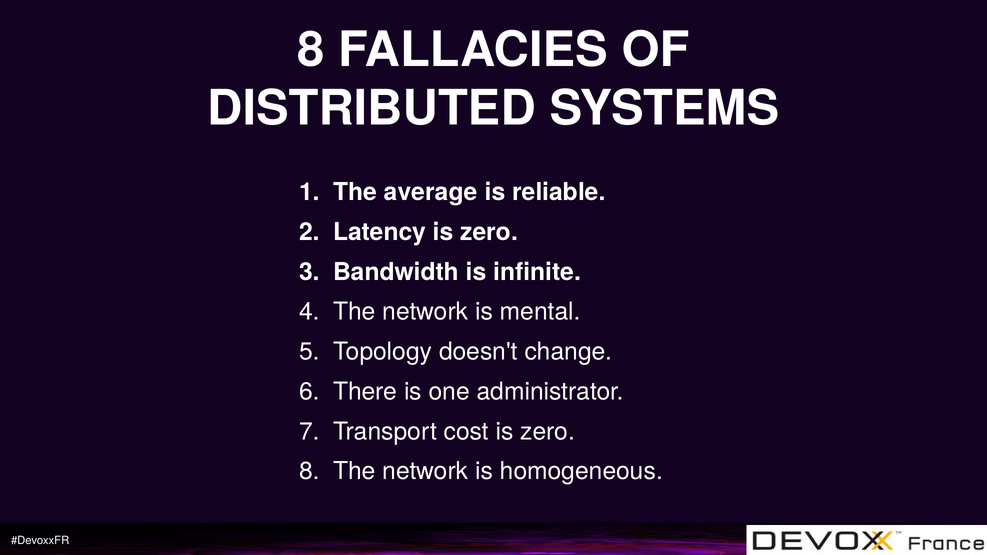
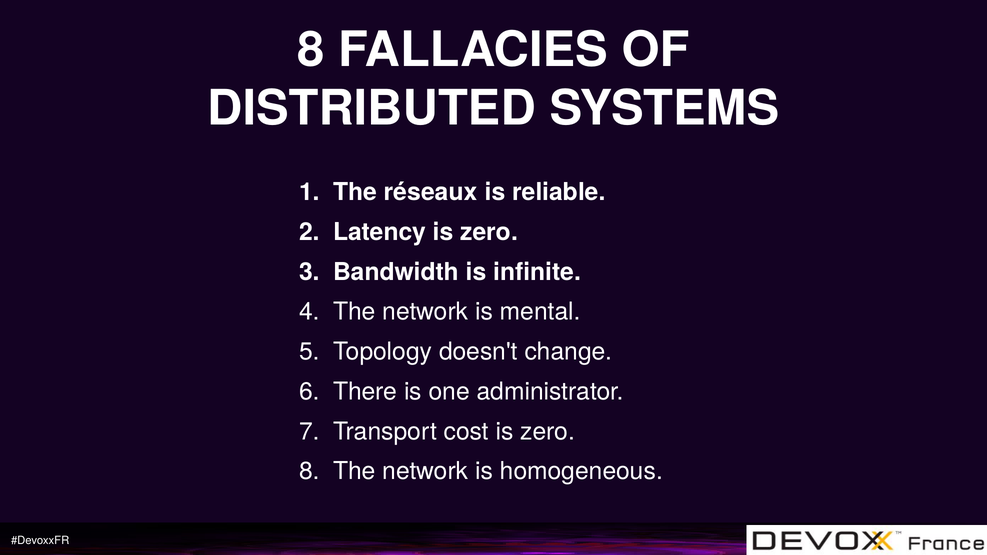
average: average -> réseaux (431, 192)
